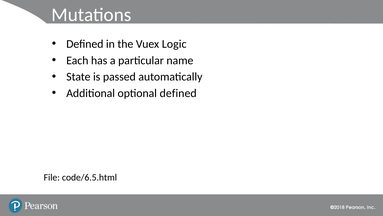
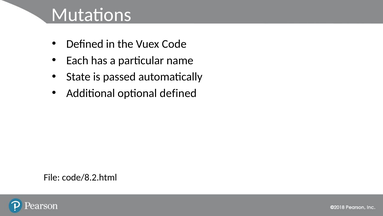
Logic: Logic -> Code (174, 44)
code/6.5.html: code/6.5.html -> code/8.2.html (89, 177)
